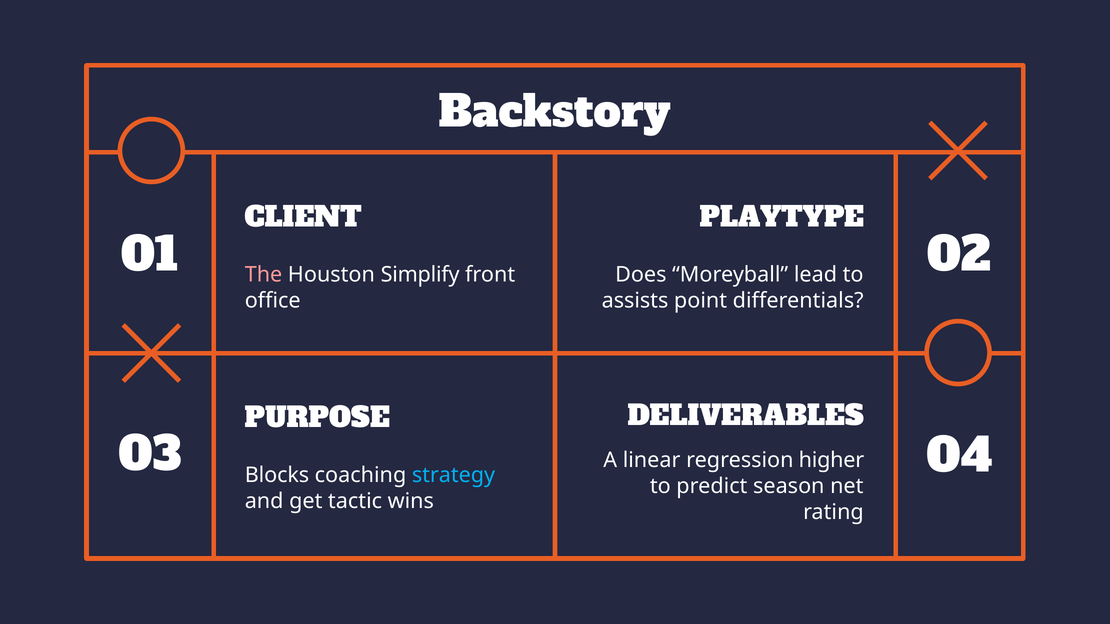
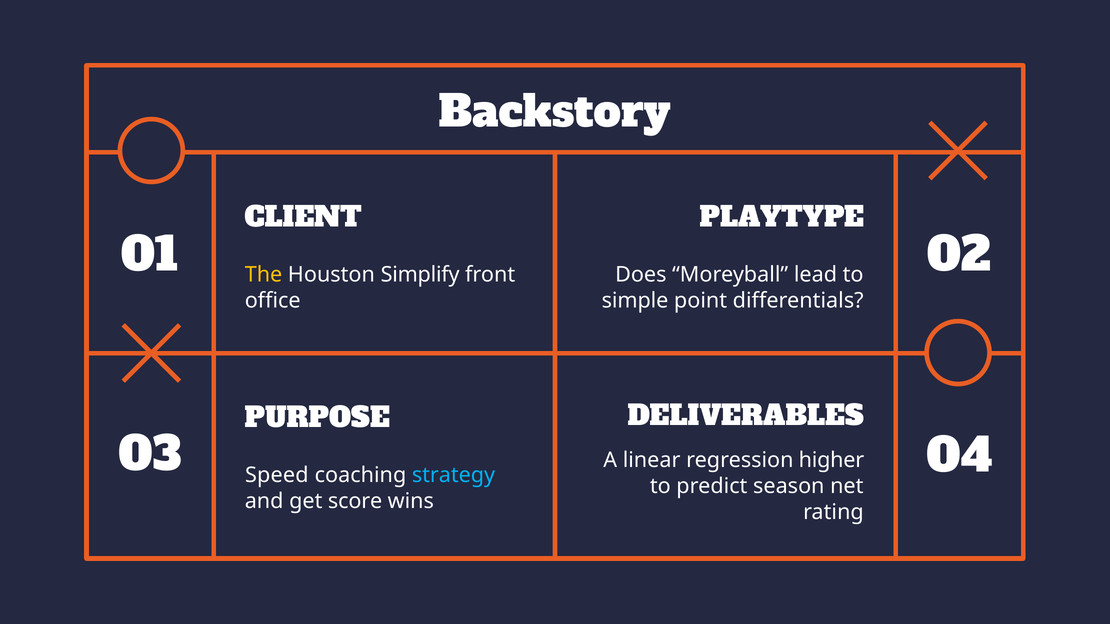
The colour: pink -> yellow (264, 275)
assists: assists -> simple (635, 301)
Blocks: Blocks -> Speed (277, 476)
tactic: tactic -> score (355, 502)
